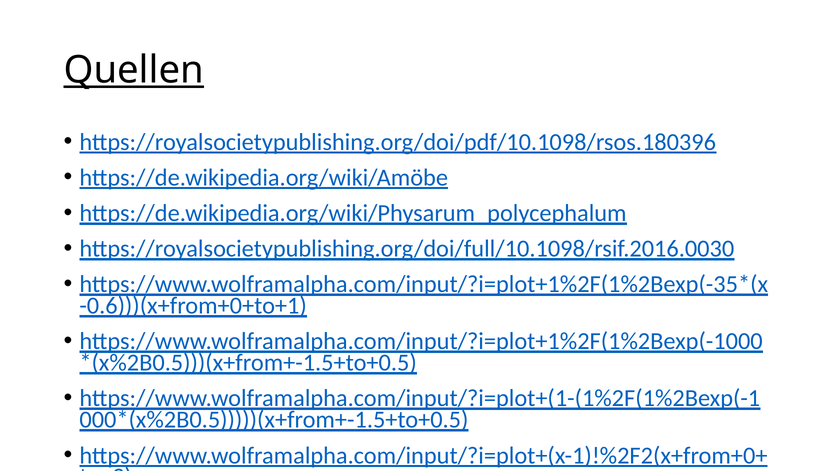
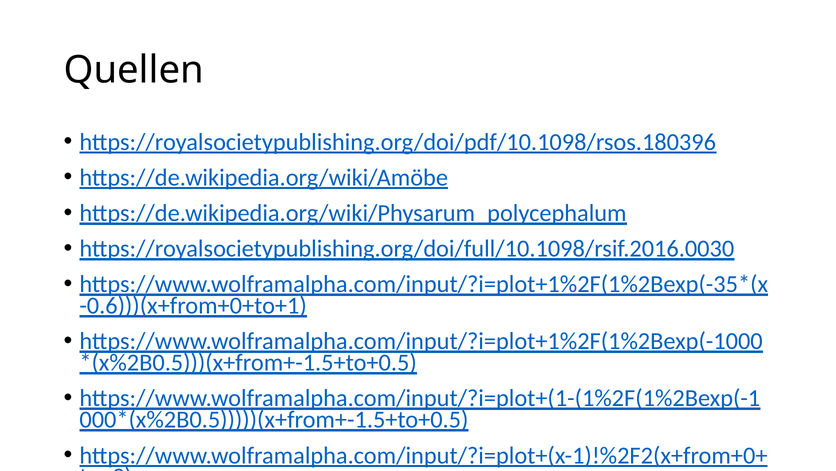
Quellen underline: present -> none (134, 70)
